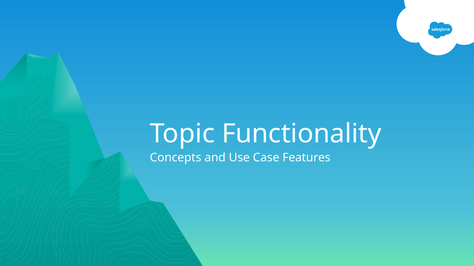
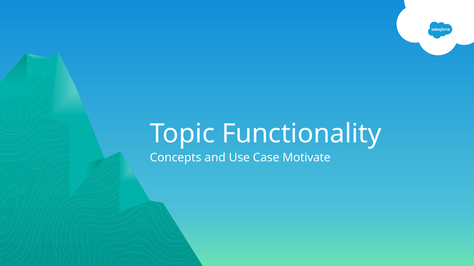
Features: Features -> Motivate (307, 158)
